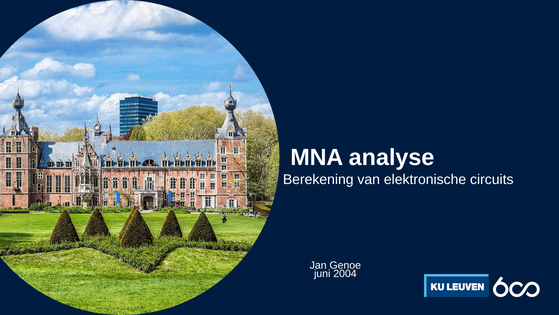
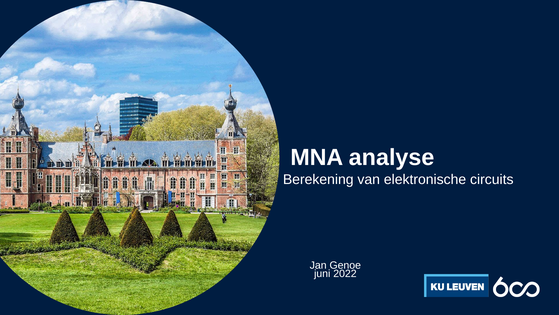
2004: 2004 -> 2022 (345, 273)
